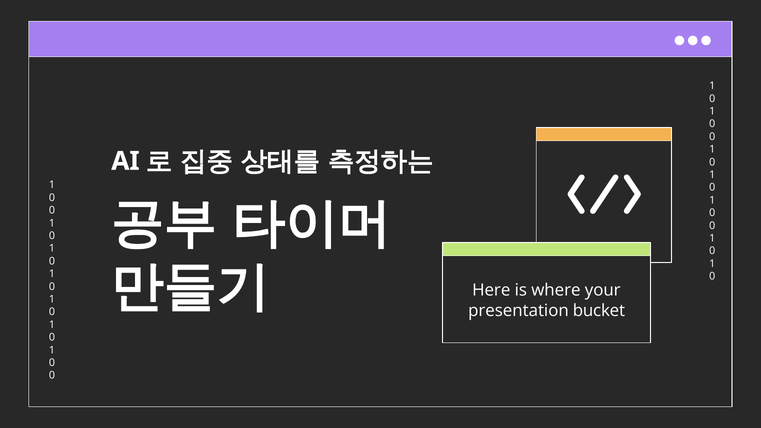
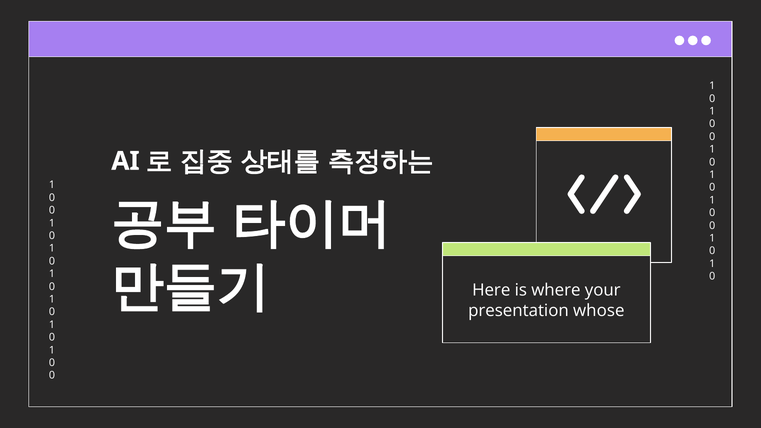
bucket: bucket -> whose (599, 311)
